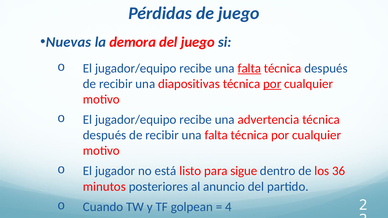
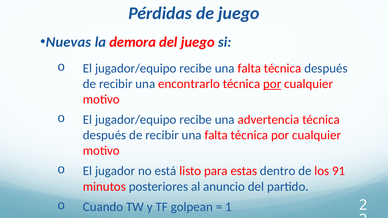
falta underline: present -> none (249, 68)
diapositivas: diapositivas -> encontrarlo (189, 84)
sigue: sigue -> estas (244, 171)
36: 36 -> 91 (339, 171)
4: 4 -> 1 (228, 207)
